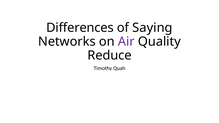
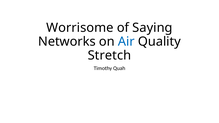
Differences: Differences -> Worrisome (80, 28)
Air colour: purple -> blue (126, 42)
Reduce: Reduce -> Stretch (109, 55)
